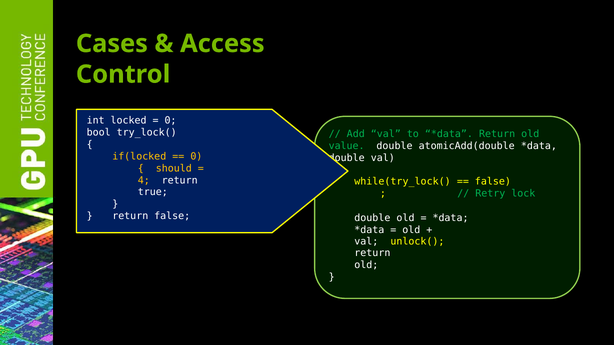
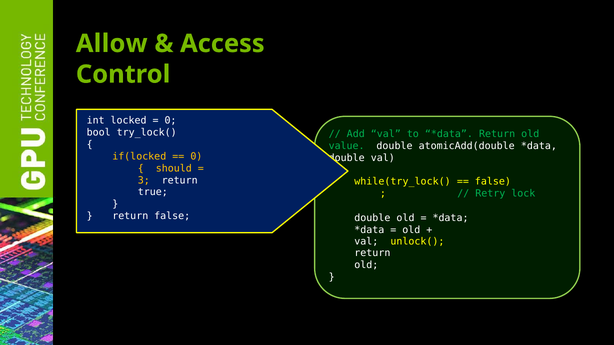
Cases: Cases -> Allow (112, 44)
4: 4 -> 3 (144, 180)
